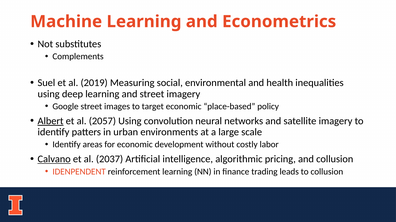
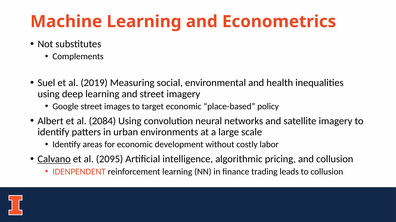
Albert underline: present -> none (51, 121)
2057: 2057 -> 2084 (102, 121)
2037: 2037 -> 2095 (110, 160)
